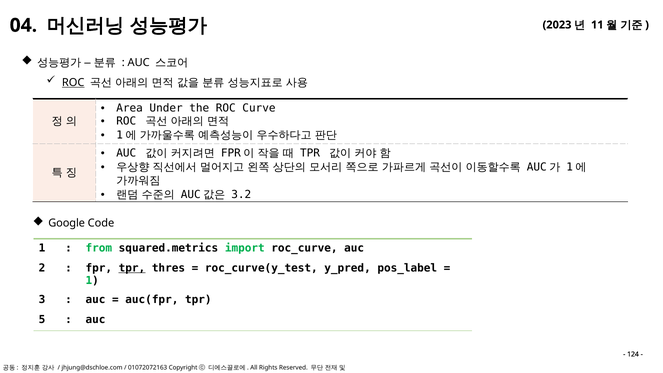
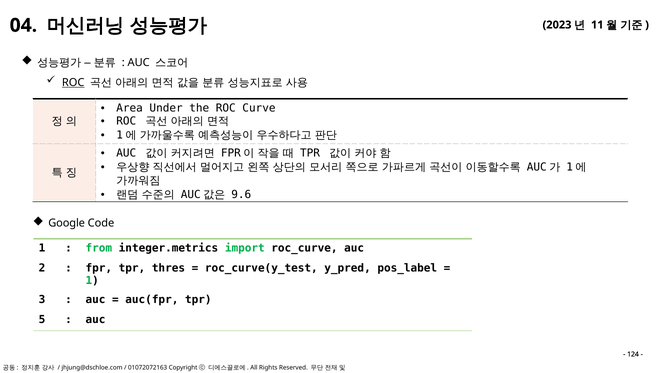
3.2: 3.2 -> 9.6 (241, 195)
squared.metrics: squared.metrics -> integer.metrics (168, 248)
tpr underline: present -> none (132, 268)
